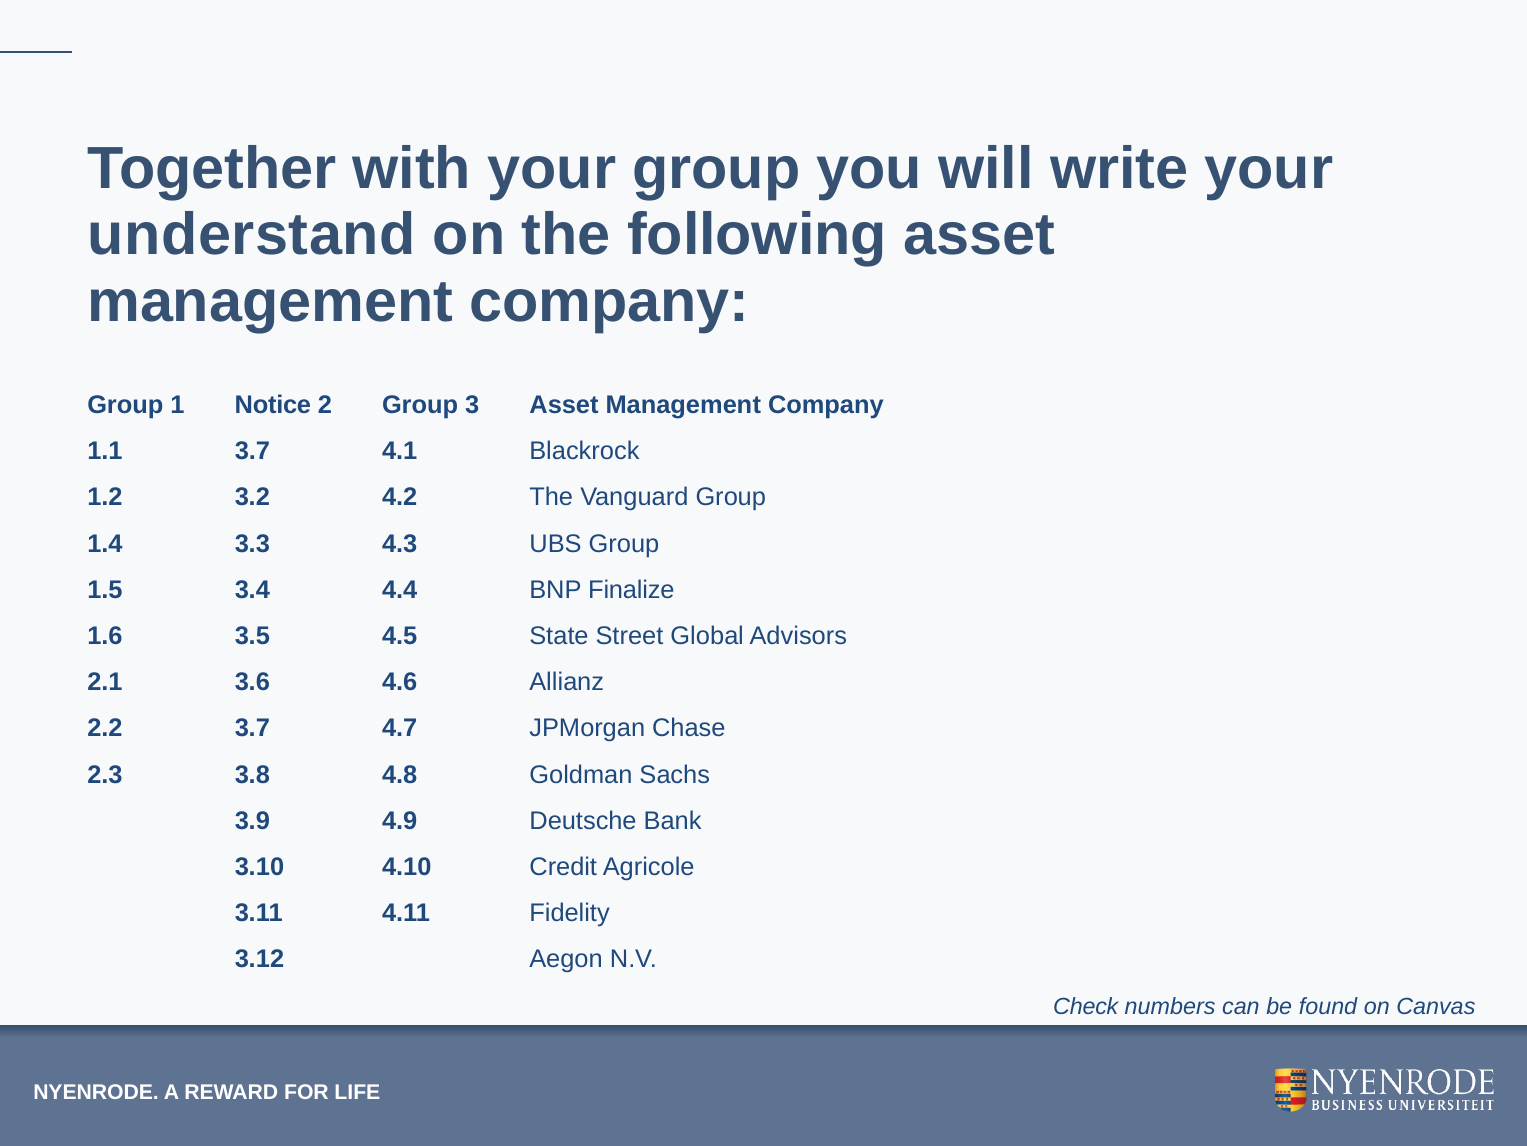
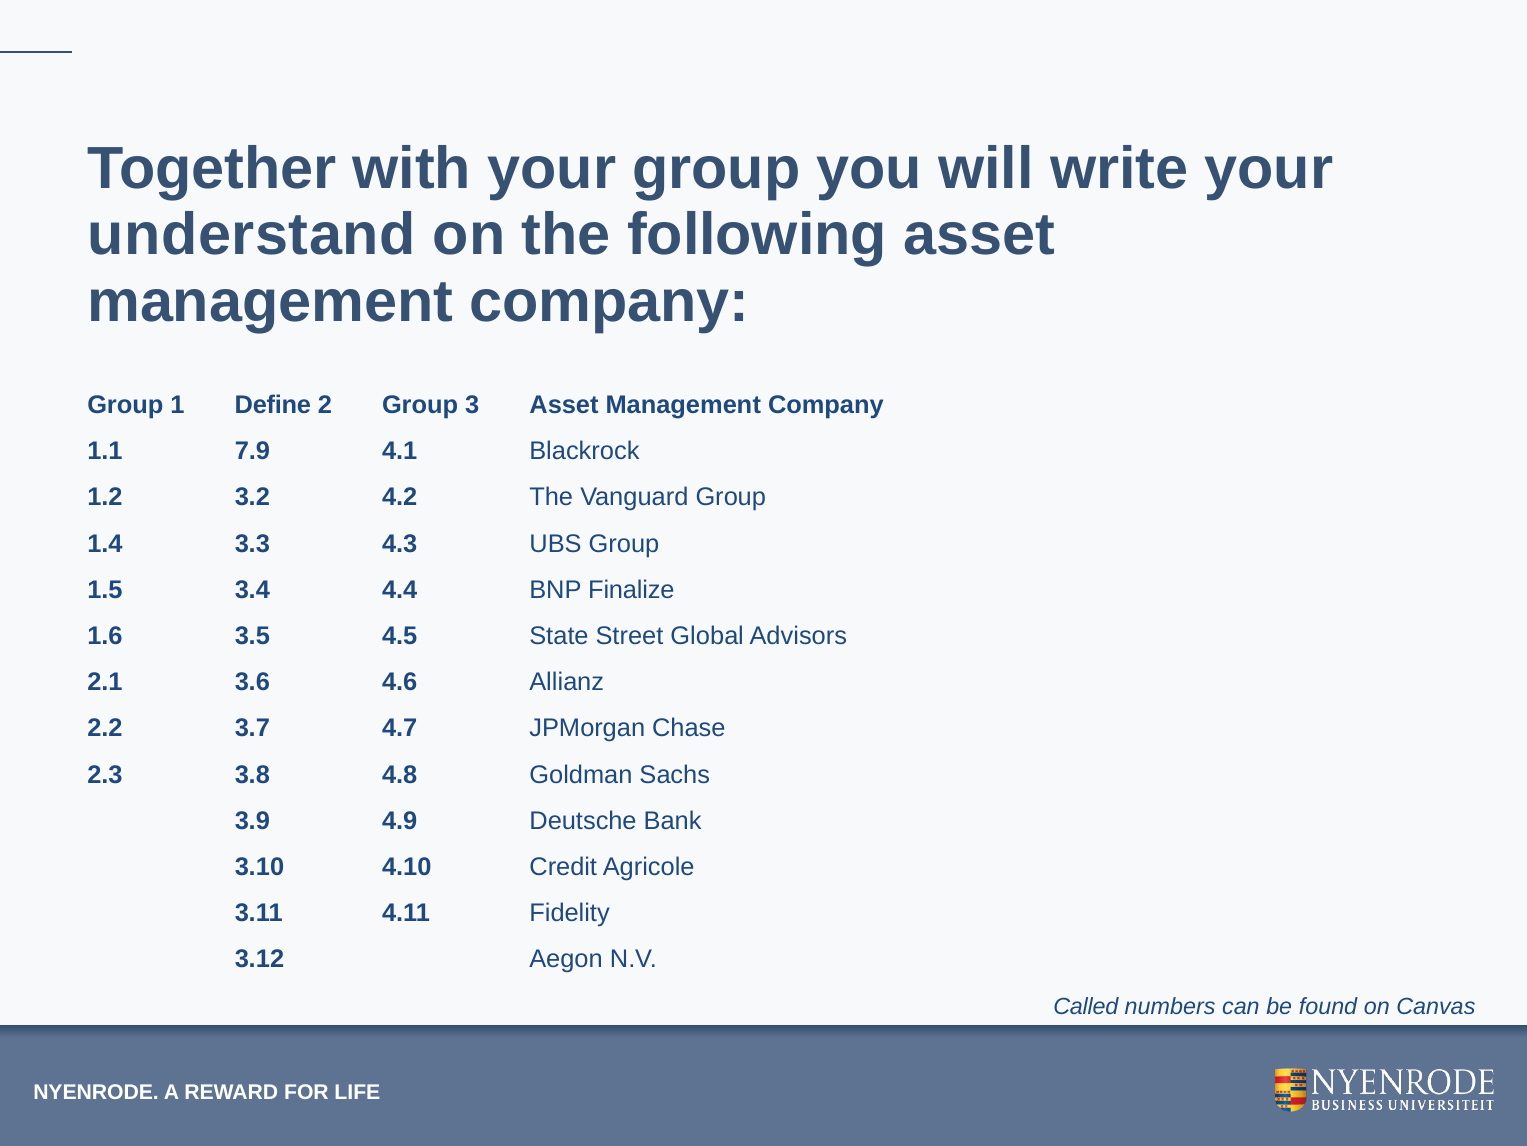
Notice: Notice -> Define (273, 405)
1.1 3.7: 3.7 -> 7.9 (252, 451)
Check: Check -> Called (1086, 1006)
